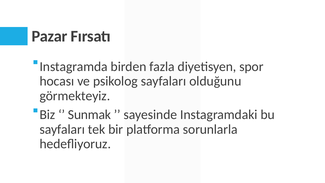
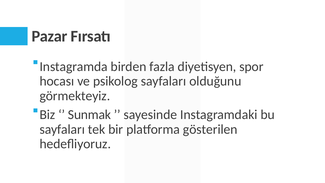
sorunlarla: sorunlarla -> gösterilen (210, 129)
